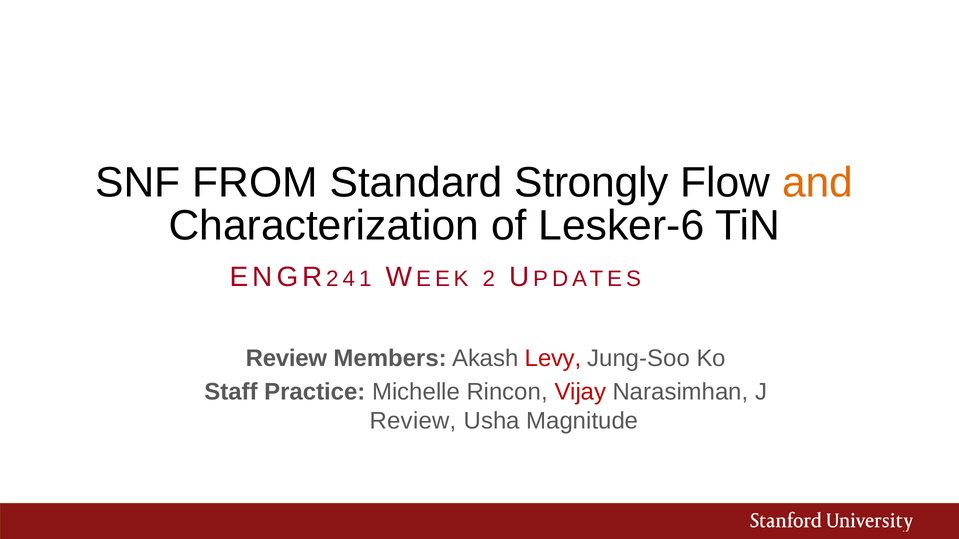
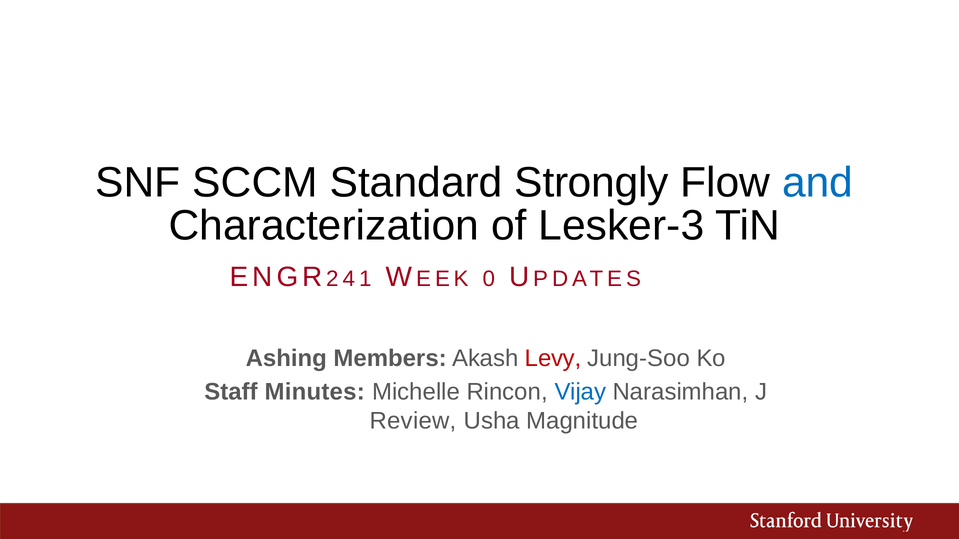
FROM: FROM -> SCCM (255, 183)
and colour: orange -> blue (818, 183)
Lesker-6: Lesker-6 -> Lesker-3 (621, 226)
2: 2 -> 0 (489, 279)
Review: Review -> Ashing (286, 359)
Practice: Practice -> Minutes (315, 392)
Vijay colour: red -> blue (580, 392)
